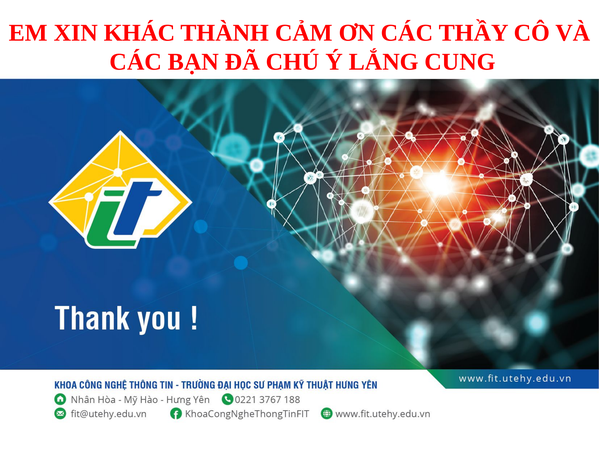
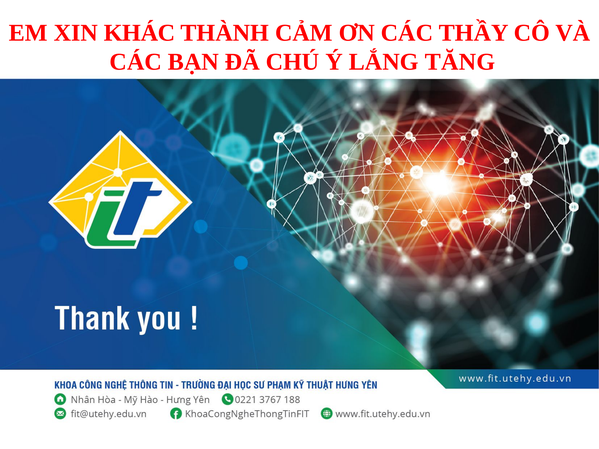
CUNG: CUNG -> TĂNG (460, 62)
